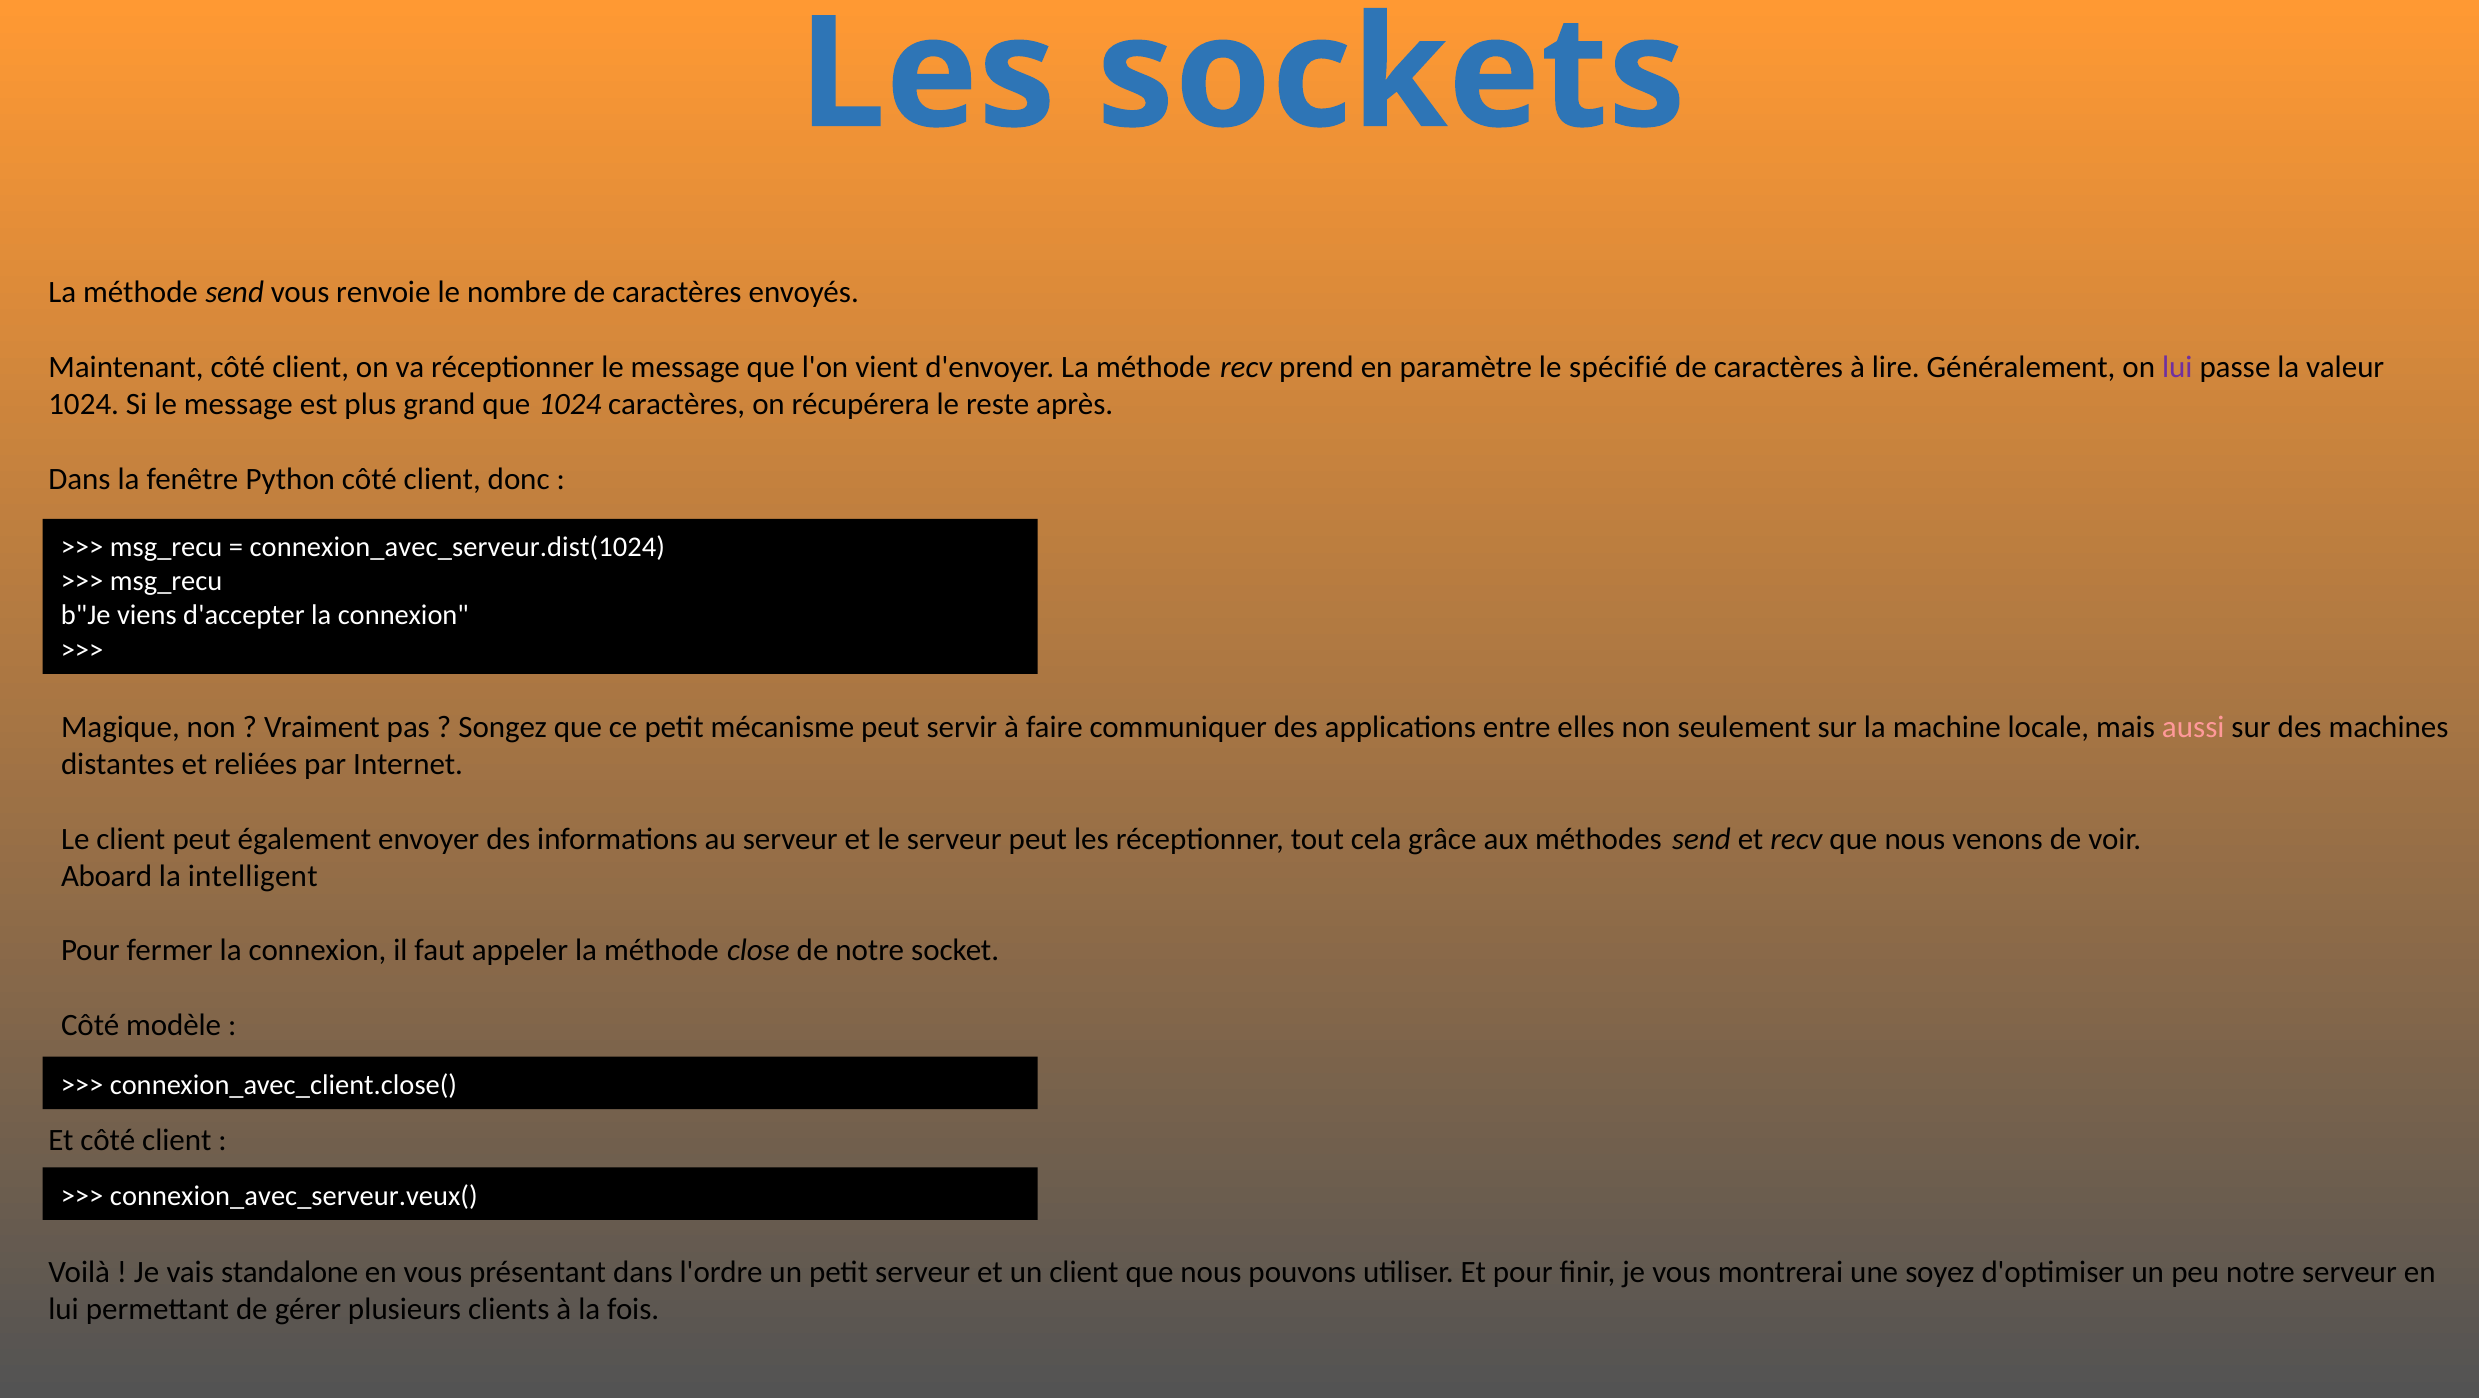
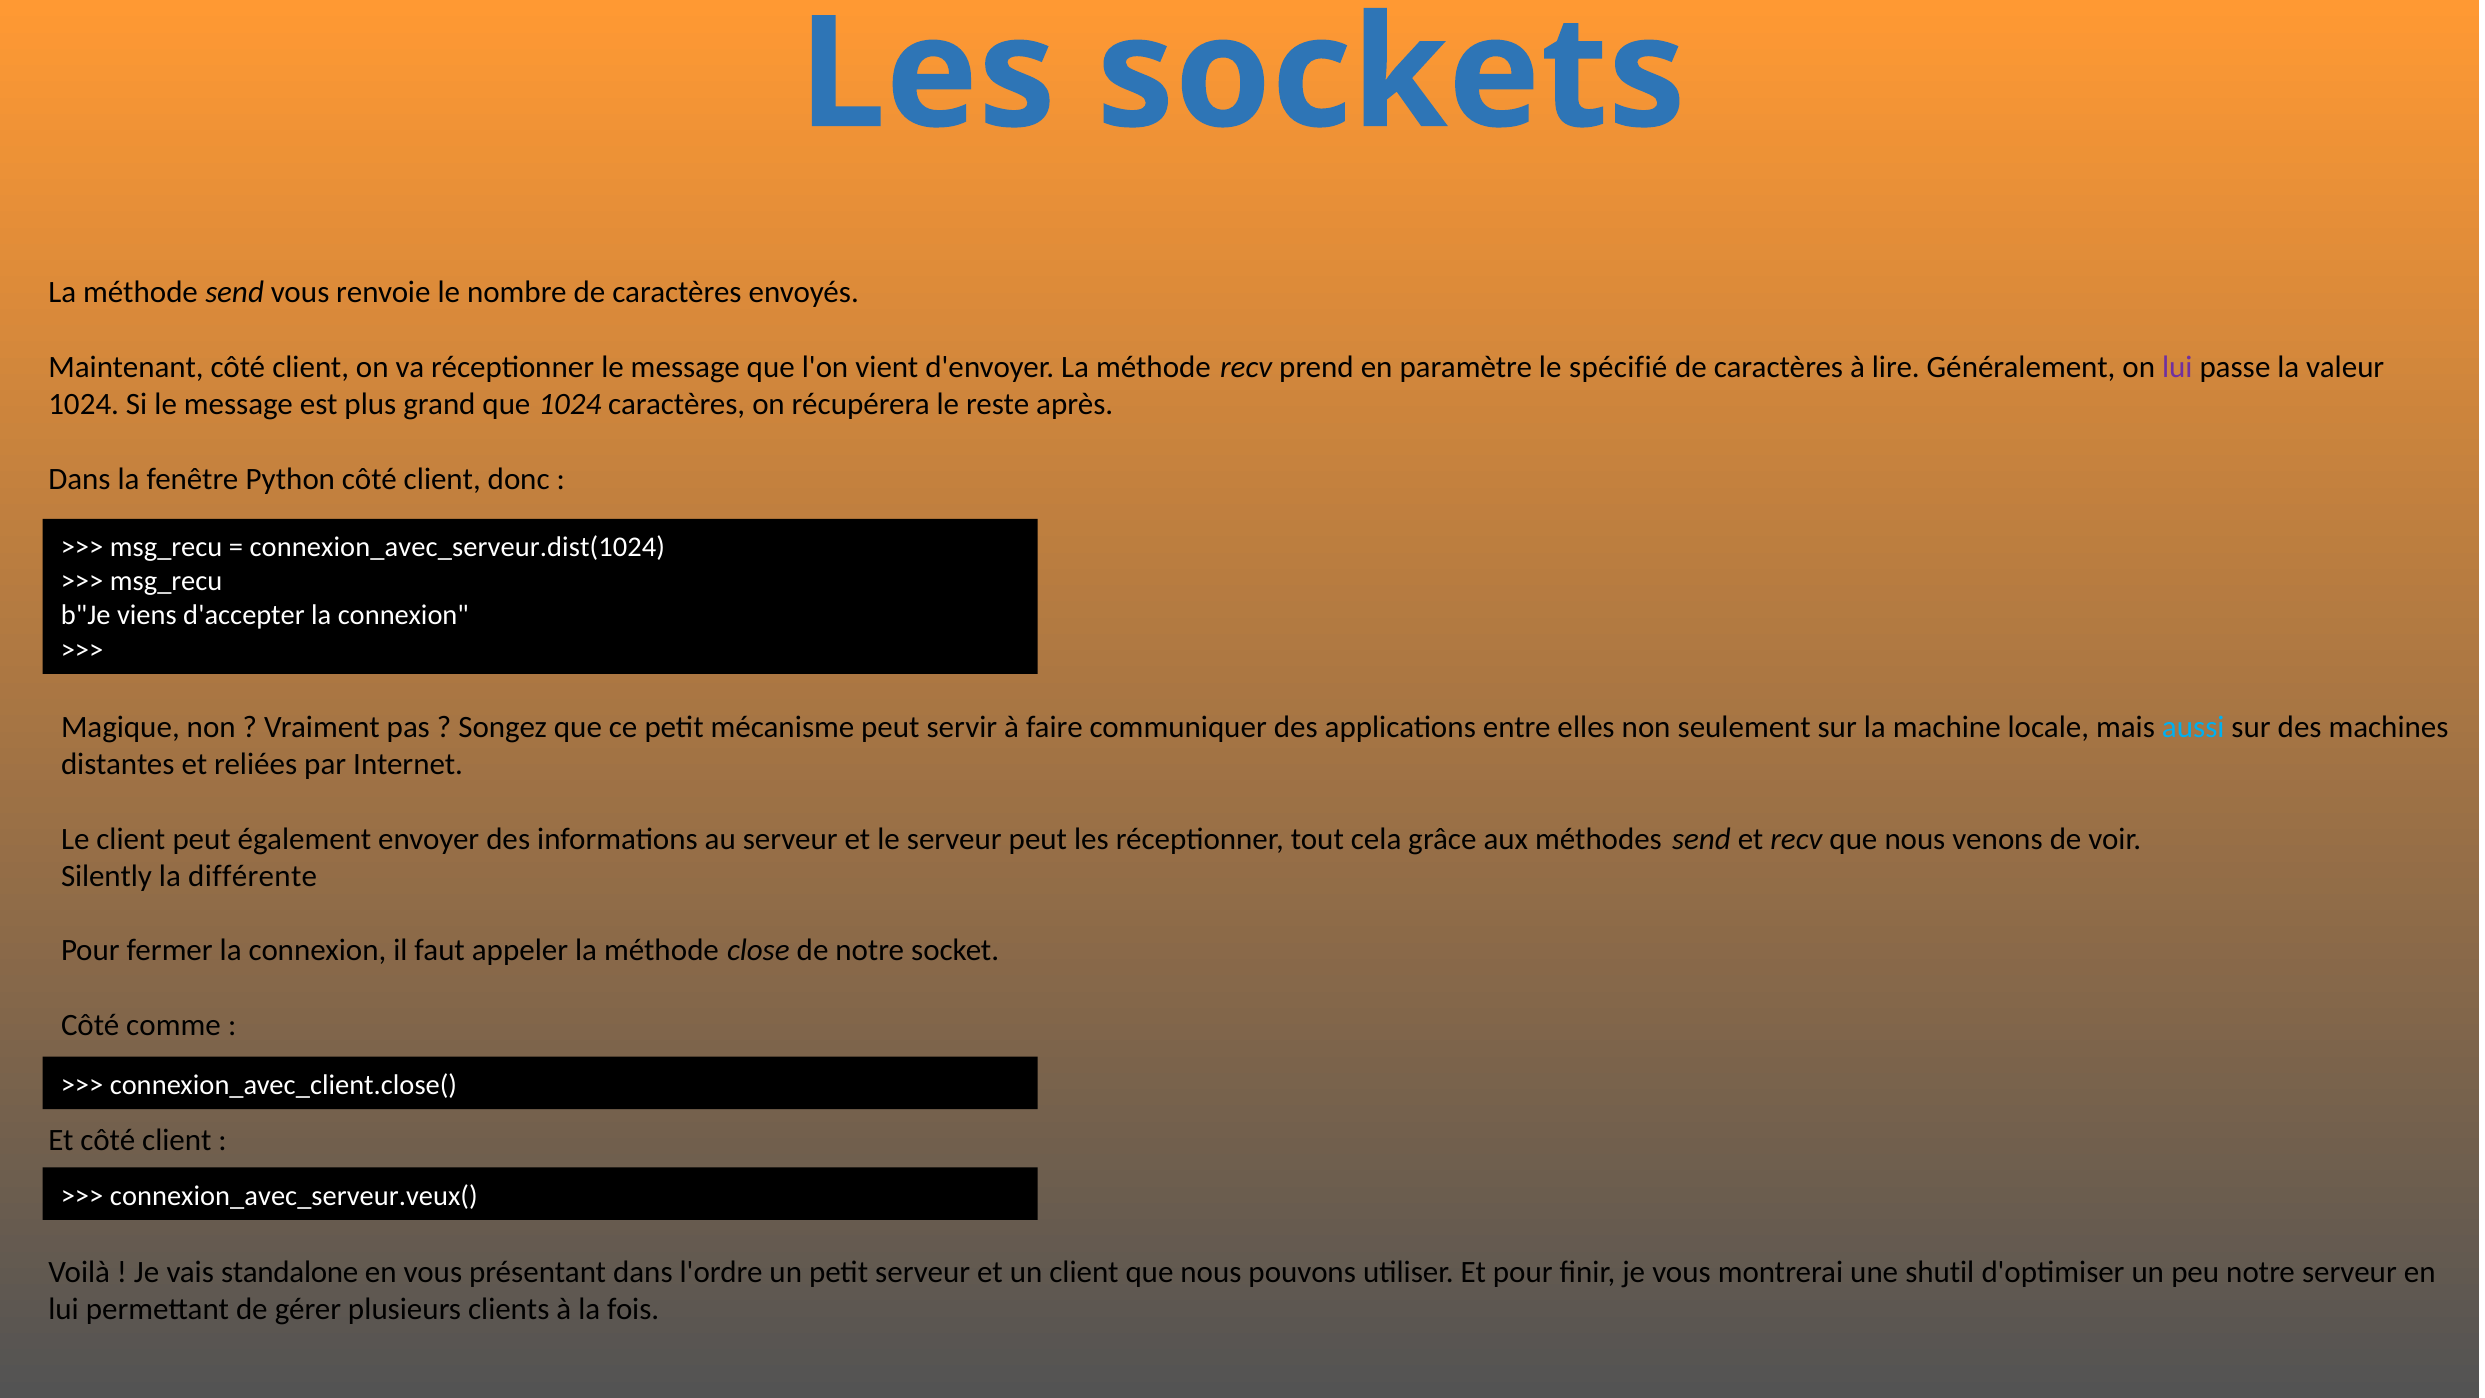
aussi colour: pink -> light blue (2193, 727)
Aboard: Aboard -> Silently (106, 876)
intelligent: intelligent -> différente (253, 876)
modèle: modèle -> comme (174, 1025)
soyez: soyez -> shutil (1940, 1272)
